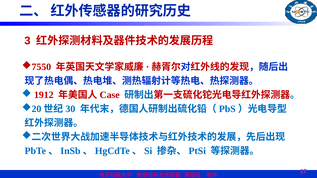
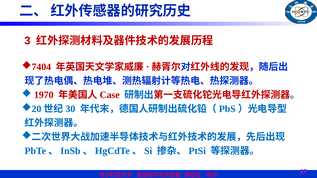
7550: 7550 -> 7404 (41, 67)
1912: 1912 -> 1970 (44, 95)
